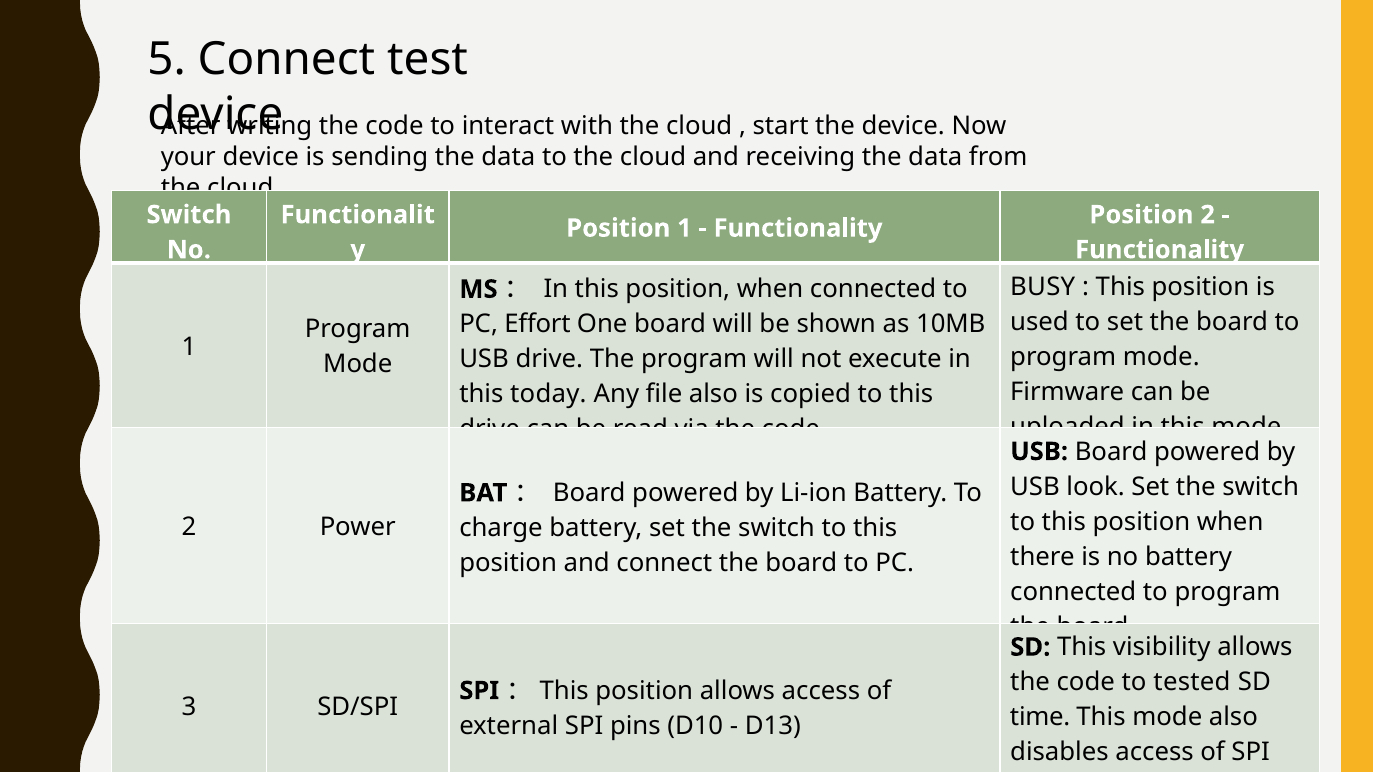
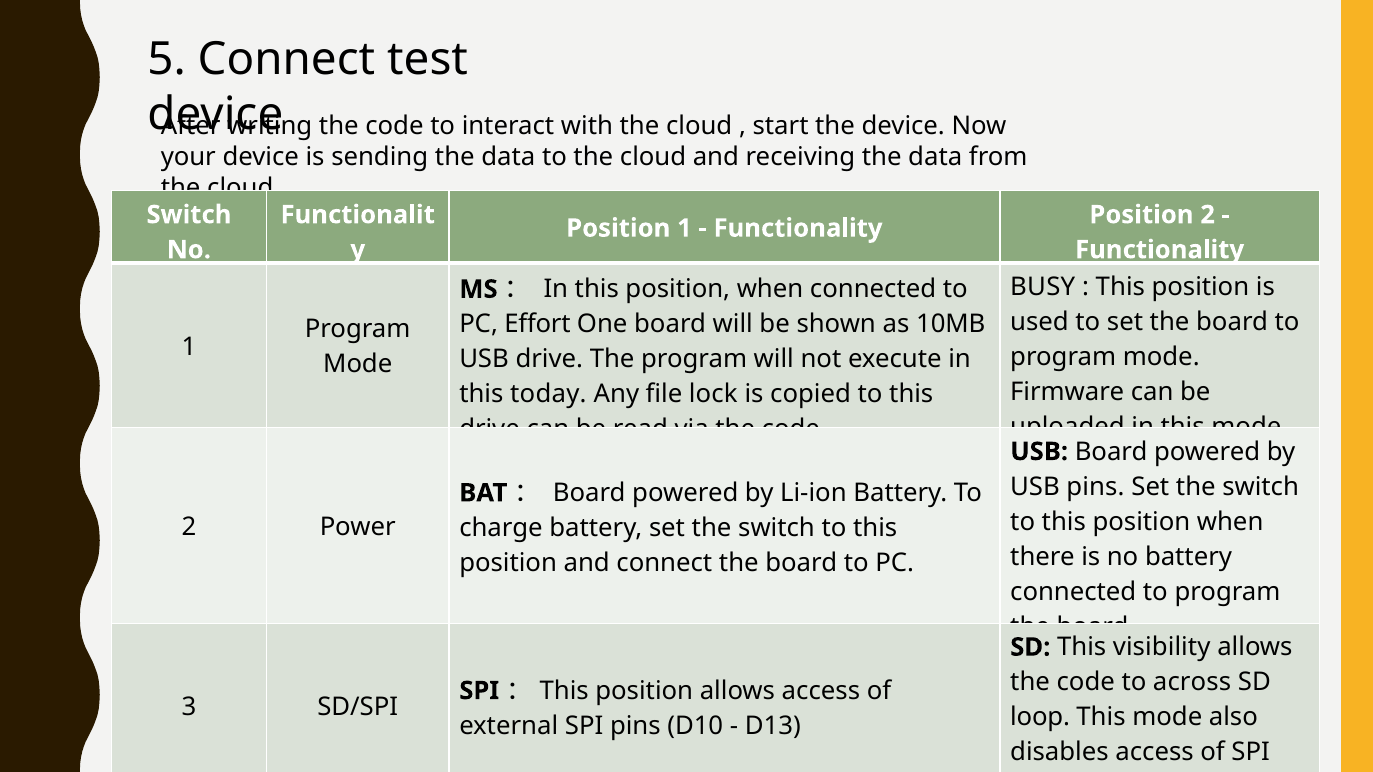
file also: also -> lock (713, 394)
USB look: look -> pins (1096, 487)
tested: tested -> across (1192, 682)
time: time -> loop (1040, 718)
